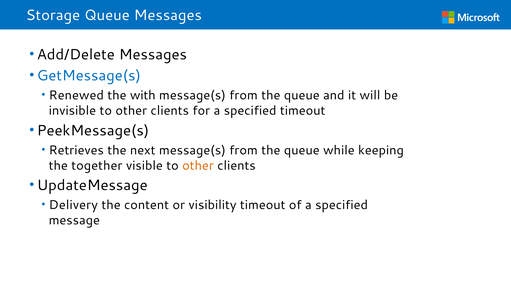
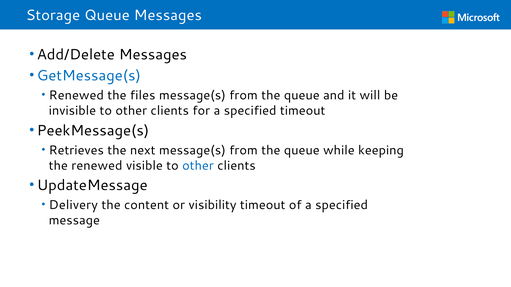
with: with -> files (143, 95)
the together: together -> renewed (97, 166)
other colour: orange -> blue (198, 166)
